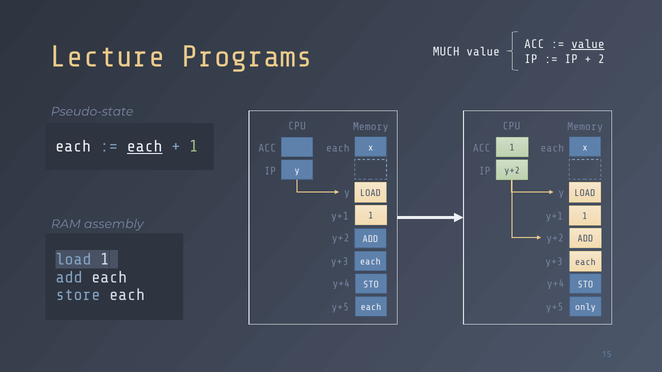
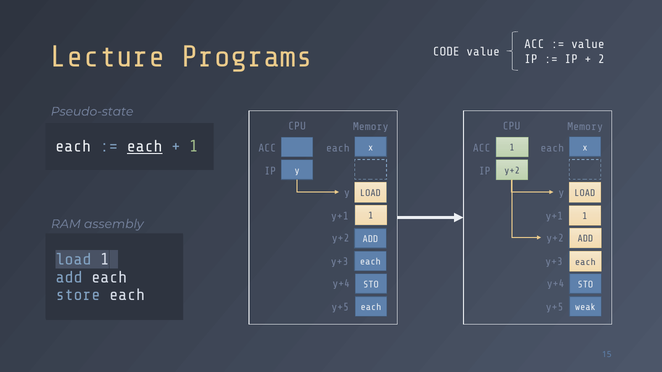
value underline: present -> none (588, 44)
MUCH: MUCH -> CODE (446, 52)
only: only -> weak (585, 307)
